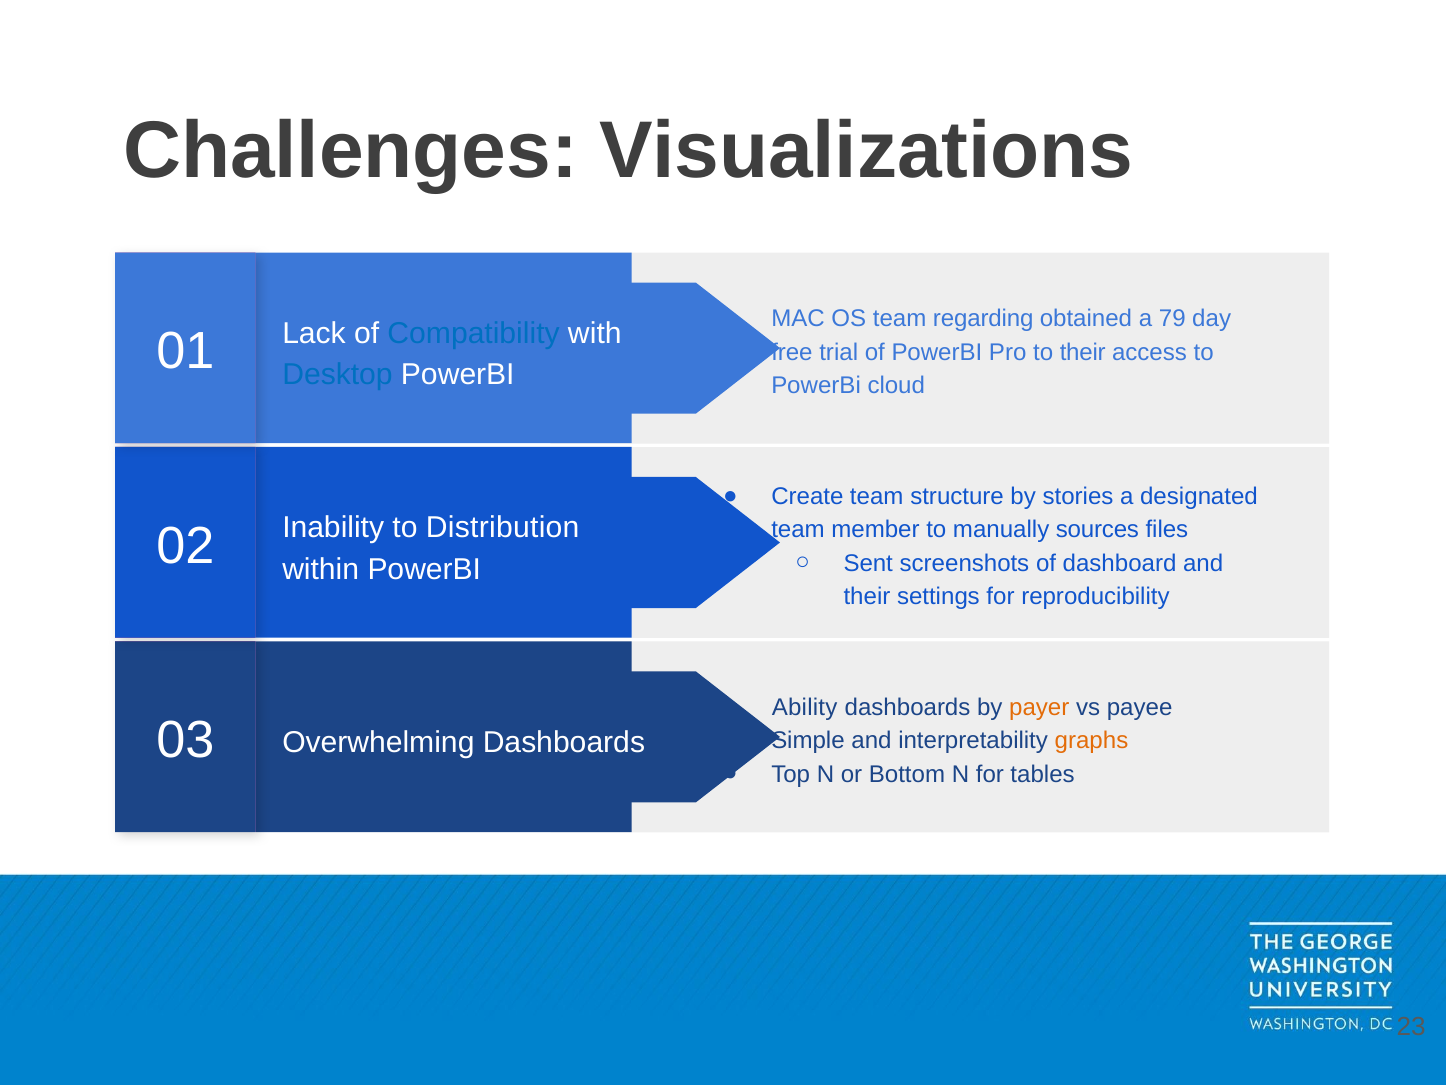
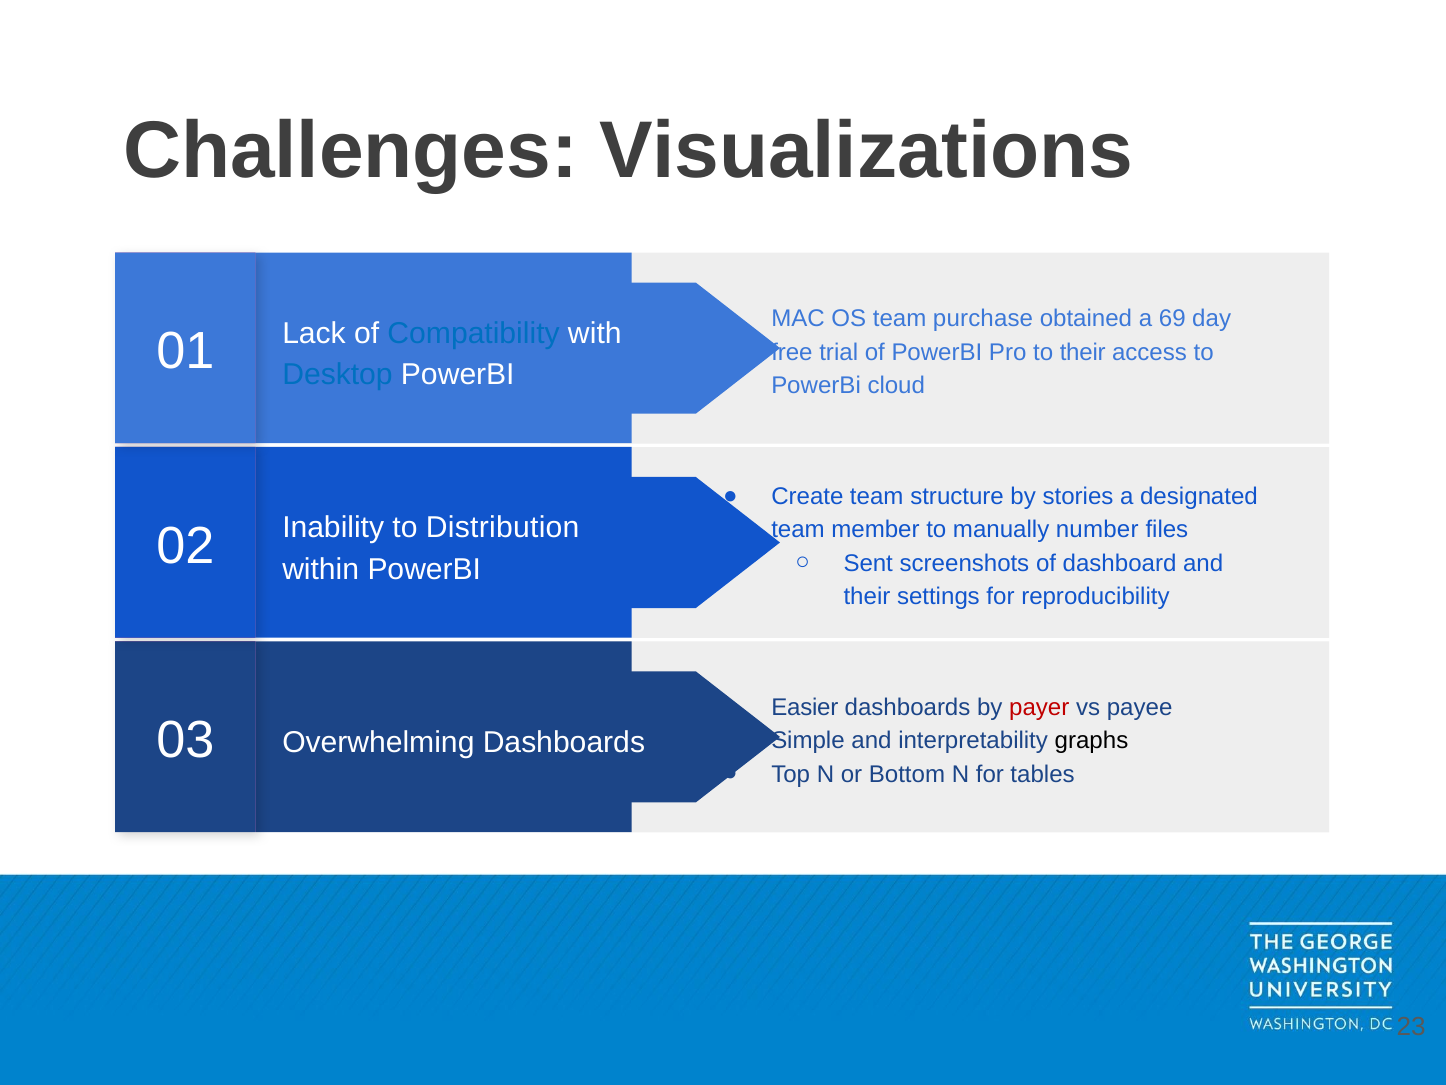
regarding: regarding -> purchase (983, 319)
79: 79 -> 69 (1172, 319)
sources: sources -> number (1097, 530)
Ability: Ability -> Easier (805, 707)
payer colour: orange -> red (1039, 707)
graphs colour: orange -> black (1091, 741)
